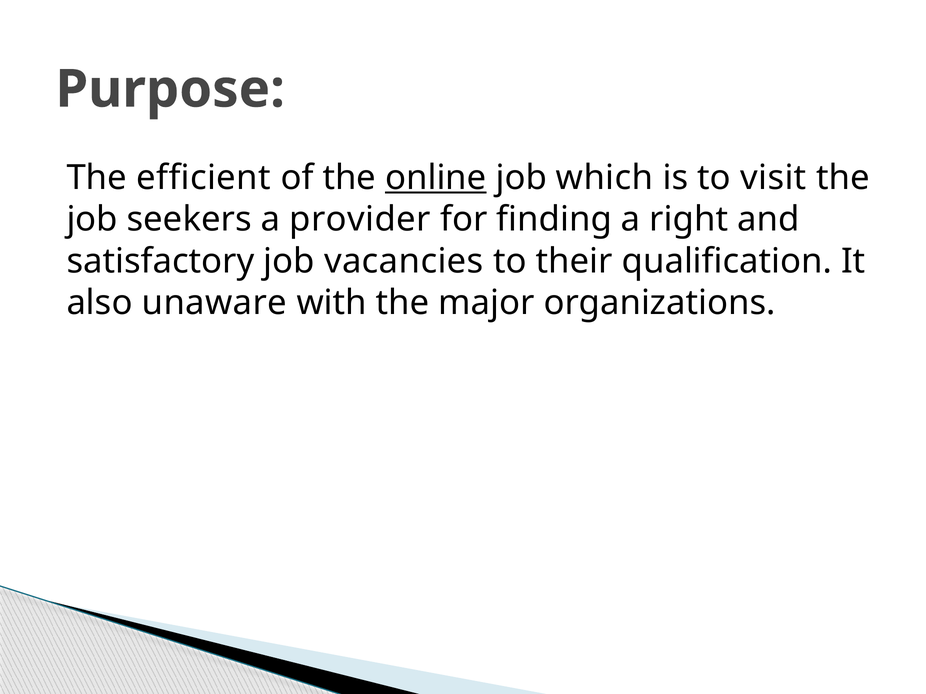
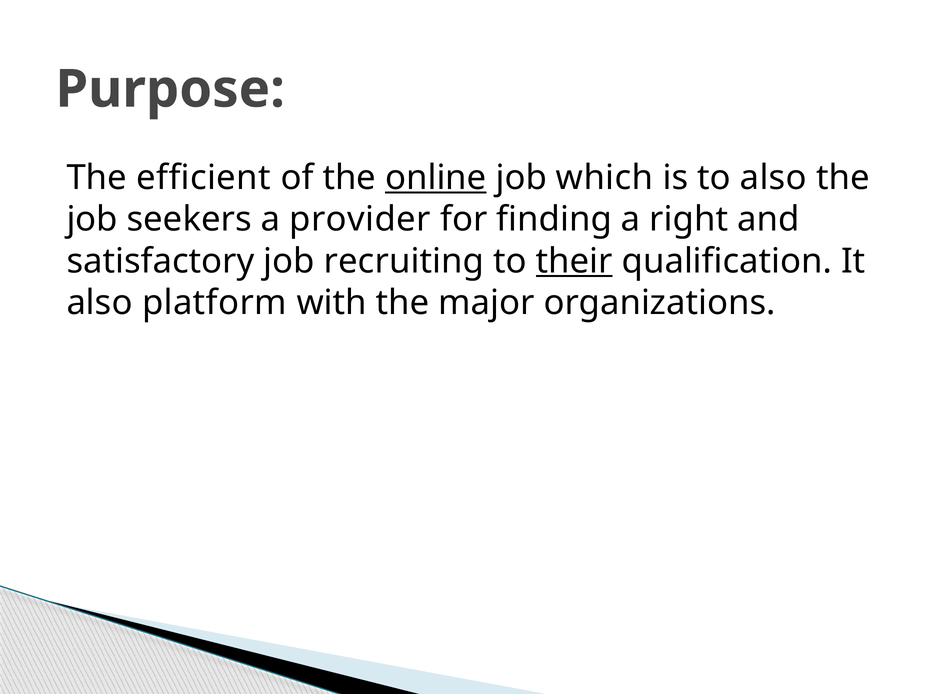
to visit: visit -> also (773, 178)
vacancies: vacancies -> recruiting (404, 261)
their underline: none -> present (574, 261)
unaware: unaware -> platform (214, 303)
